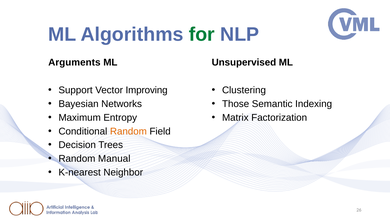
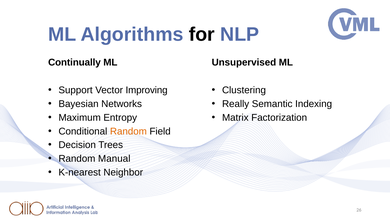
for colour: green -> black (202, 34)
Arguments: Arguments -> Continually (74, 62)
Those: Those -> Really (236, 104)
